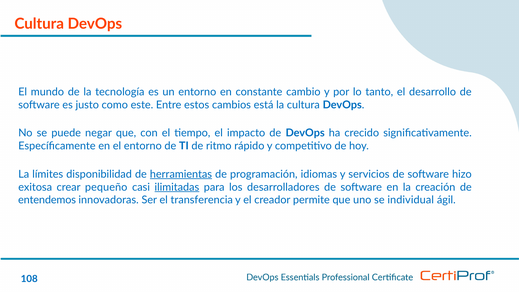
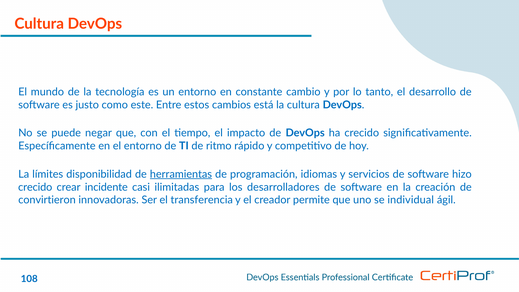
exitosa: exitosa -> crecido (35, 187)
pequeño: pequeño -> incidente (106, 187)
ilimitadas underline: present -> none (177, 187)
entendemos: entendemos -> convirtieron (47, 200)
